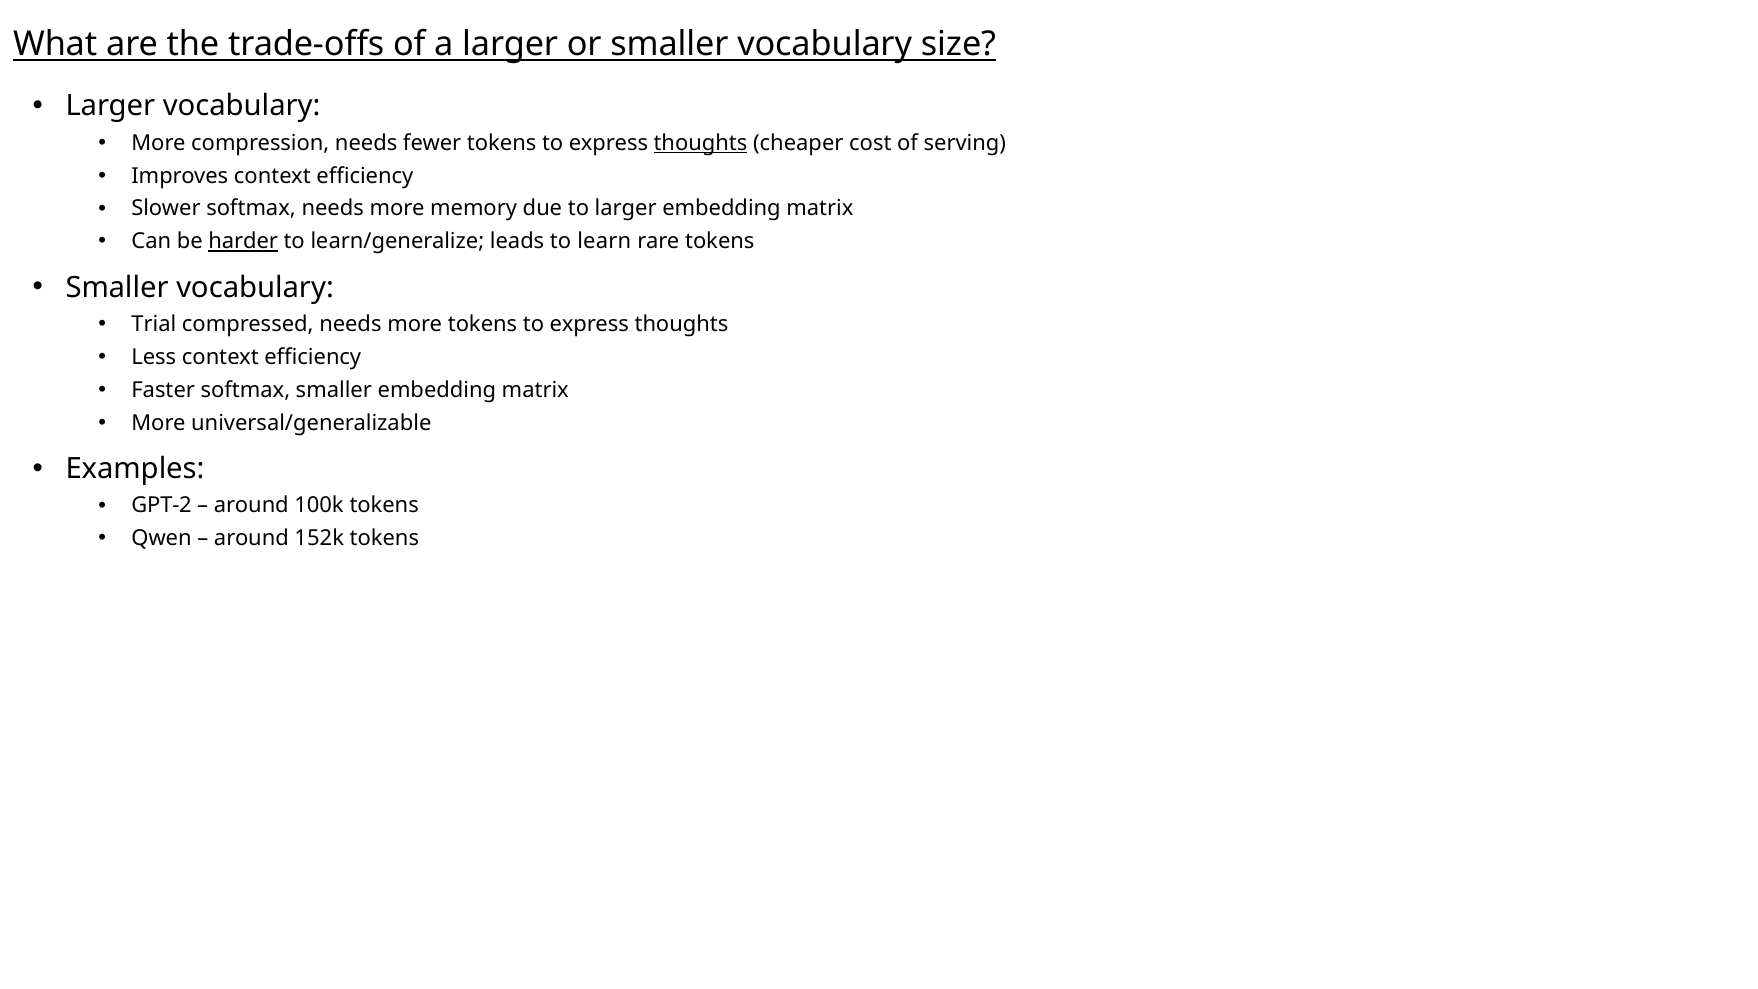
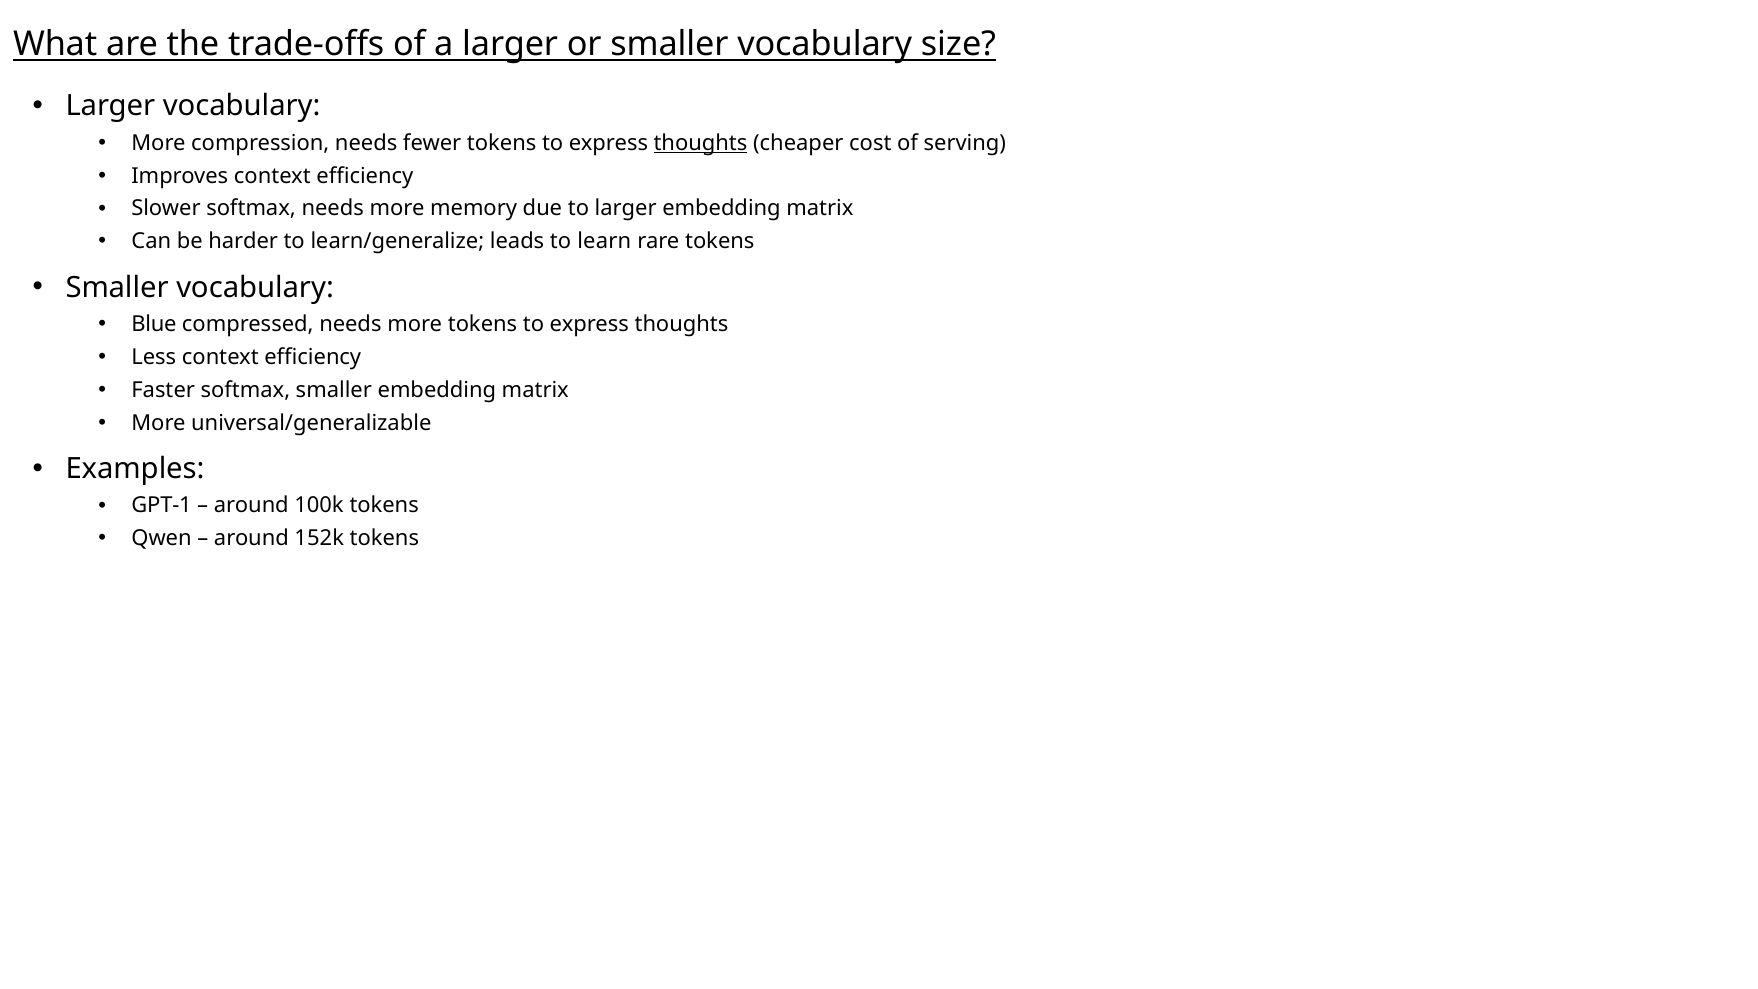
harder underline: present -> none (243, 242)
Trial: Trial -> Blue (154, 324)
GPT-2: GPT-2 -> GPT-1 (162, 506)
